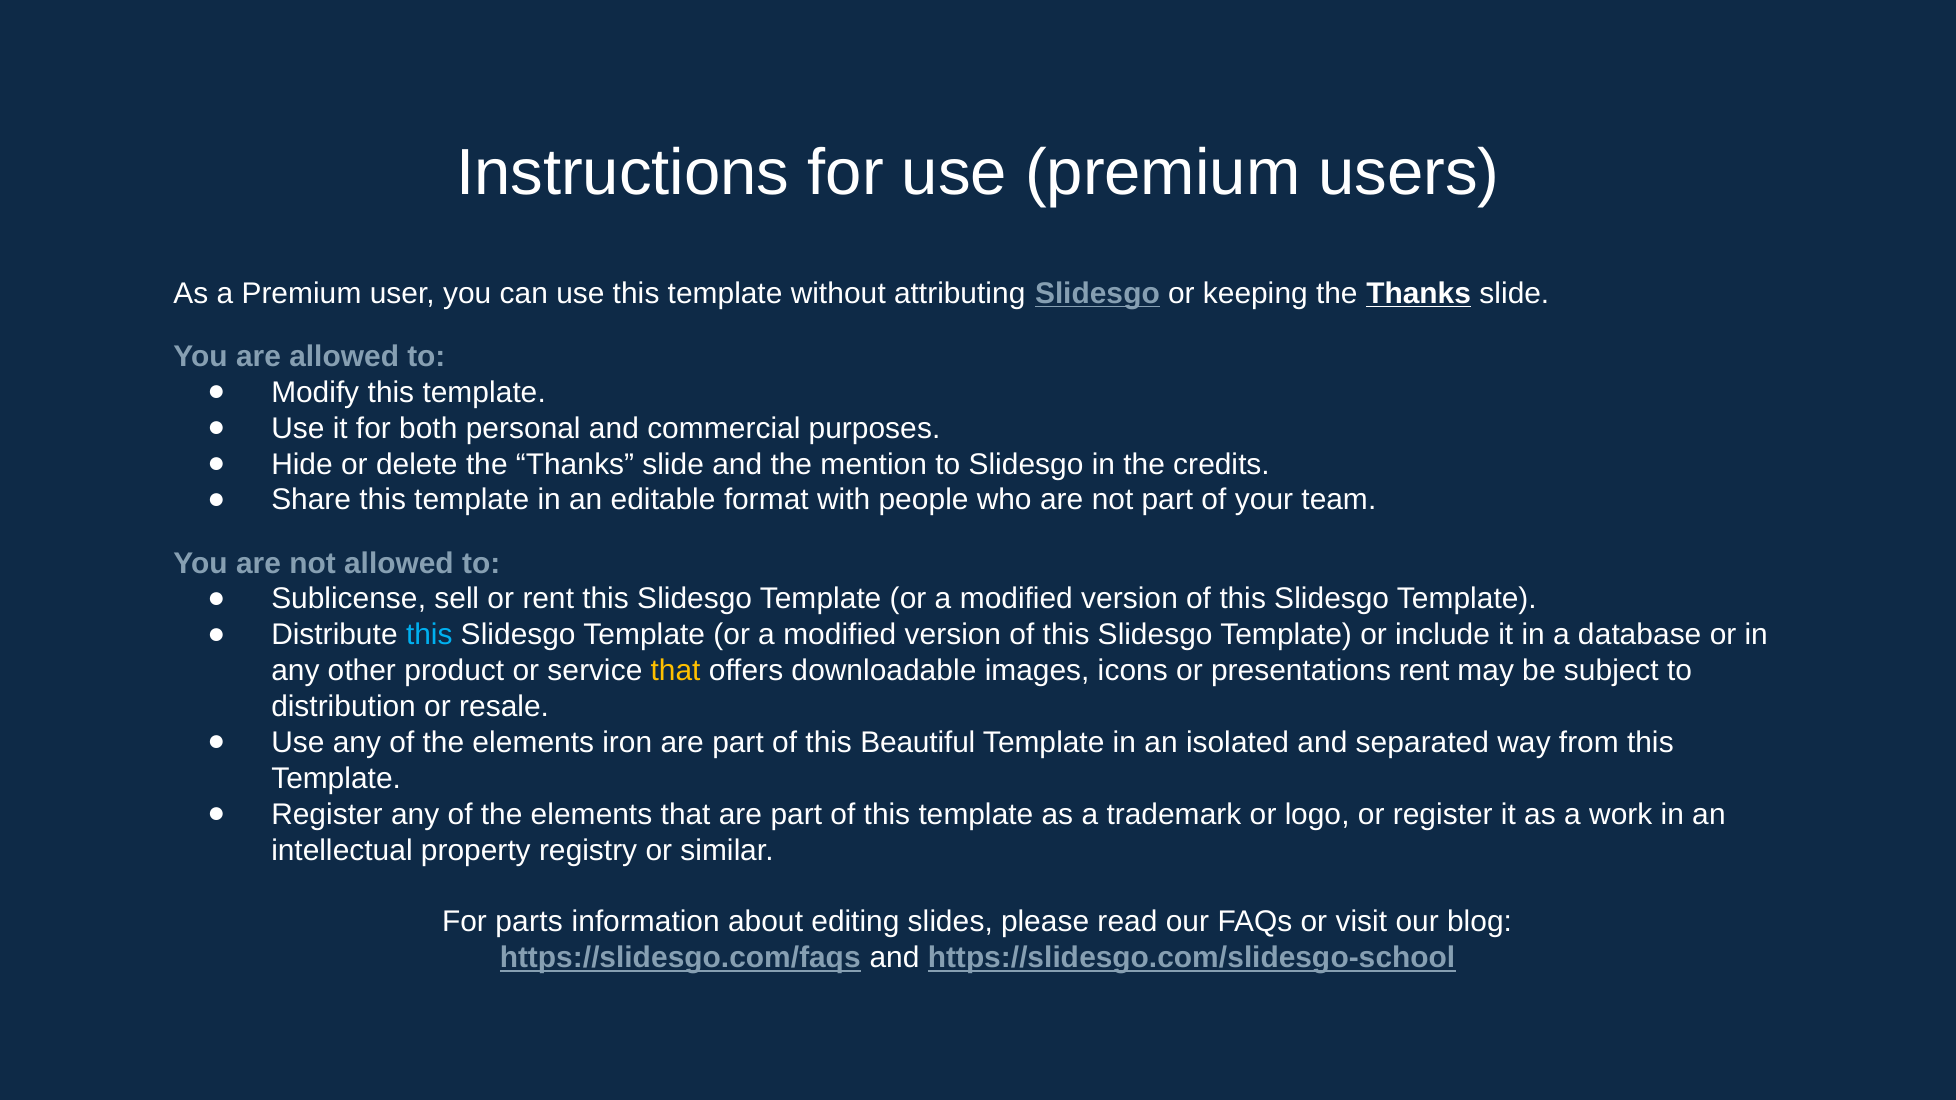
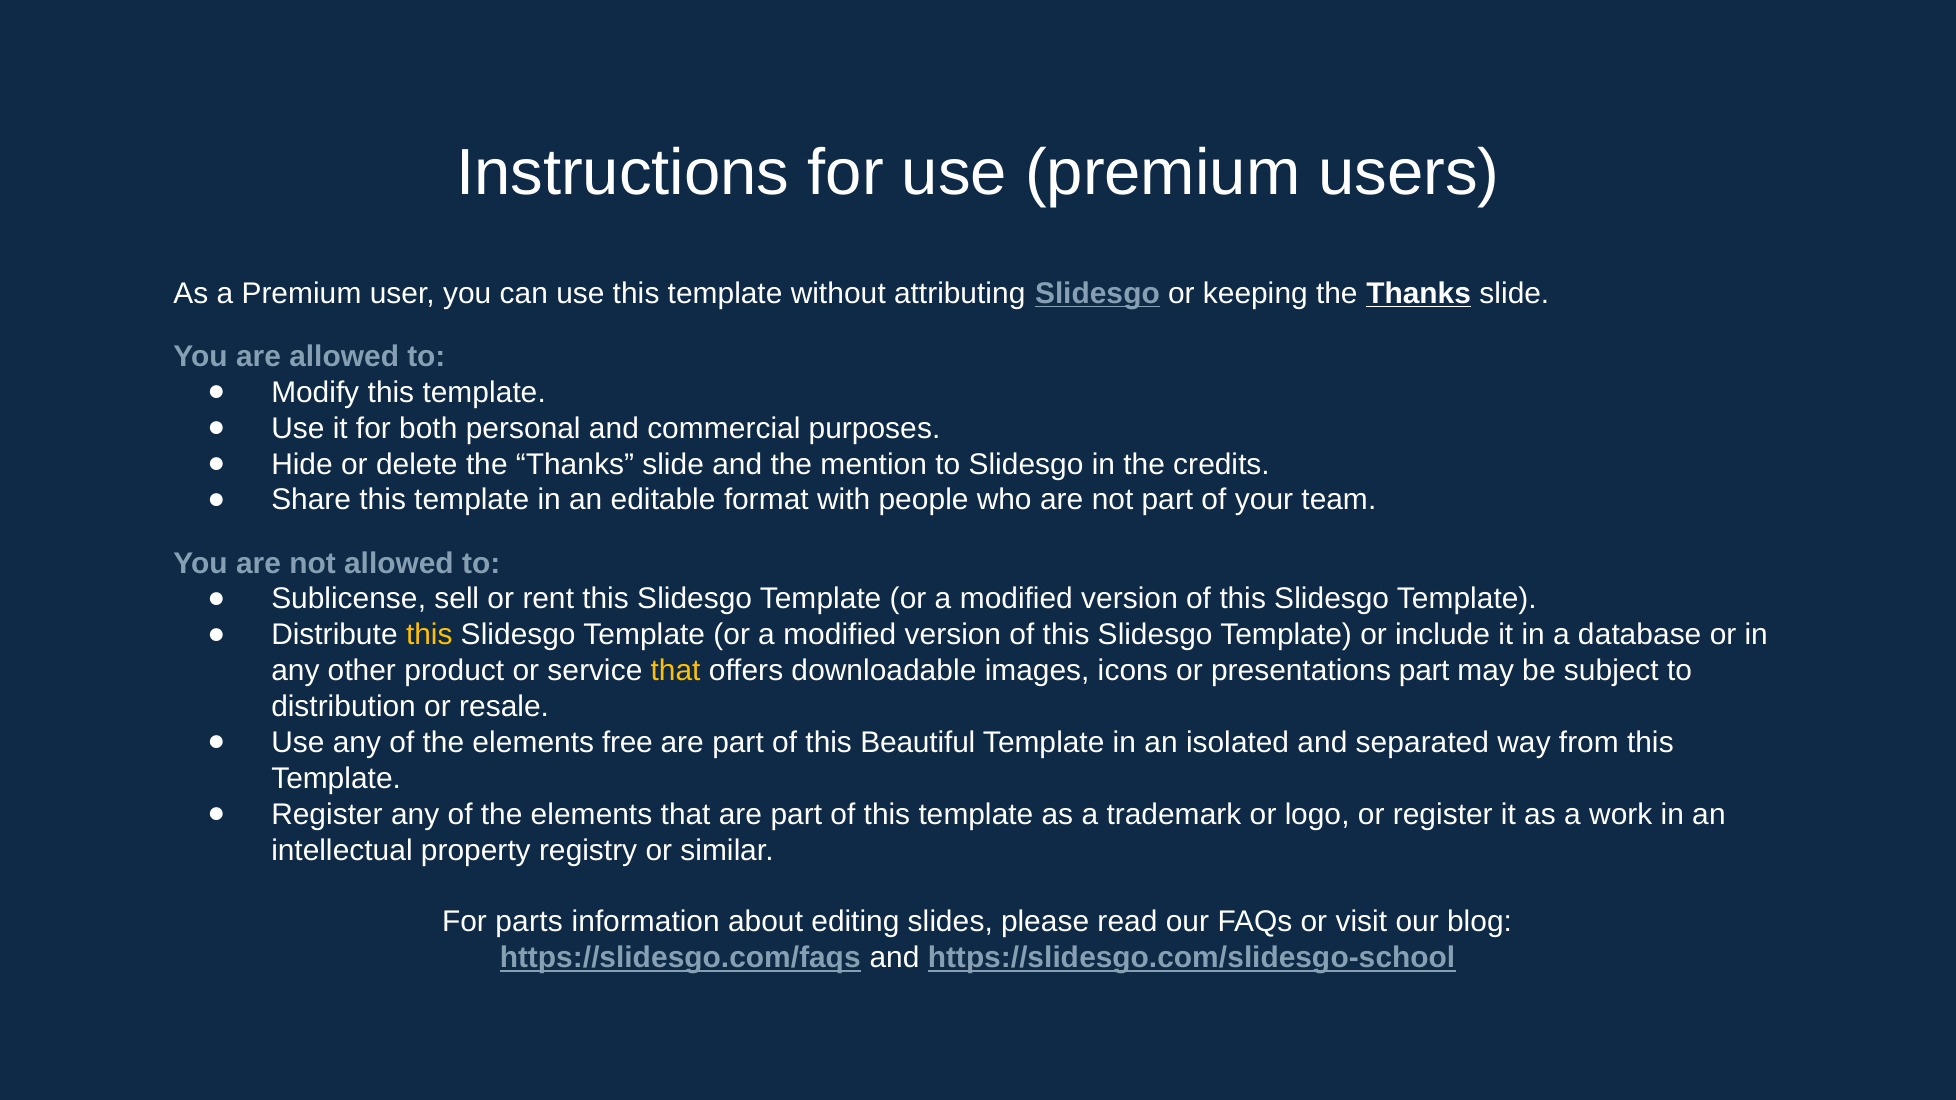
this colour: light blue -> yellow (429, 635)
presentations rent: rent -> part (1424, 671)
iron: iron -> free (627, 743)
